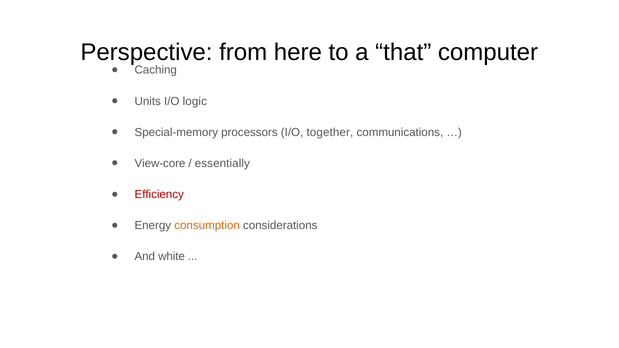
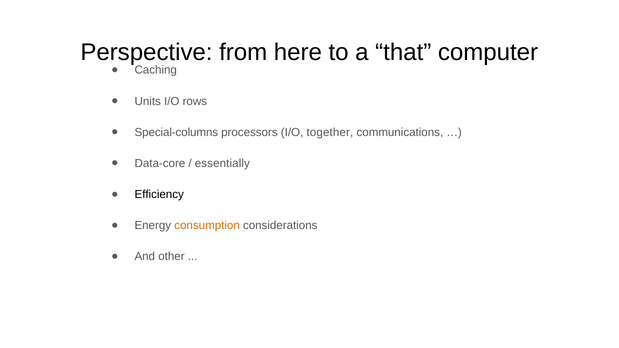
logic: logic -> rows (195, 101)
Special-memory: Special-memory -> Special-columns (176, 132)
View-core: View-core -> Data-core (160, 163)
Efficiency colour: red -> black (159, 194)
white: white -> other (171, 257)
